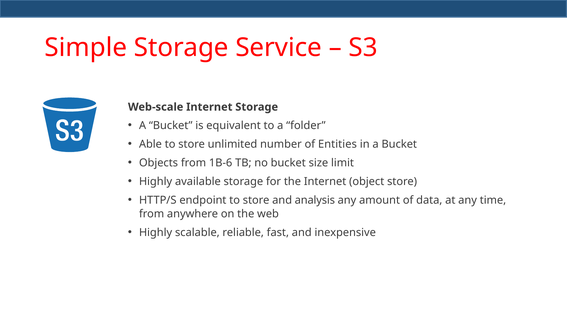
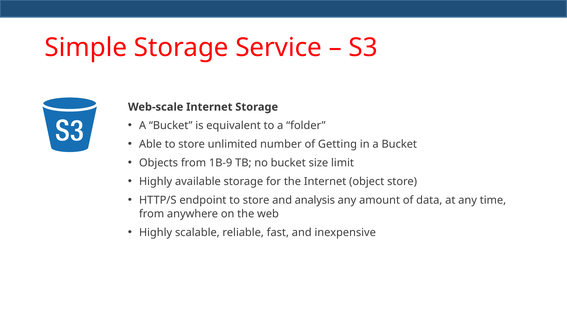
Entities: Entities -> Getting (337, 144)
1B-6: 1B-6 -> 1B-9 (221, 163)
